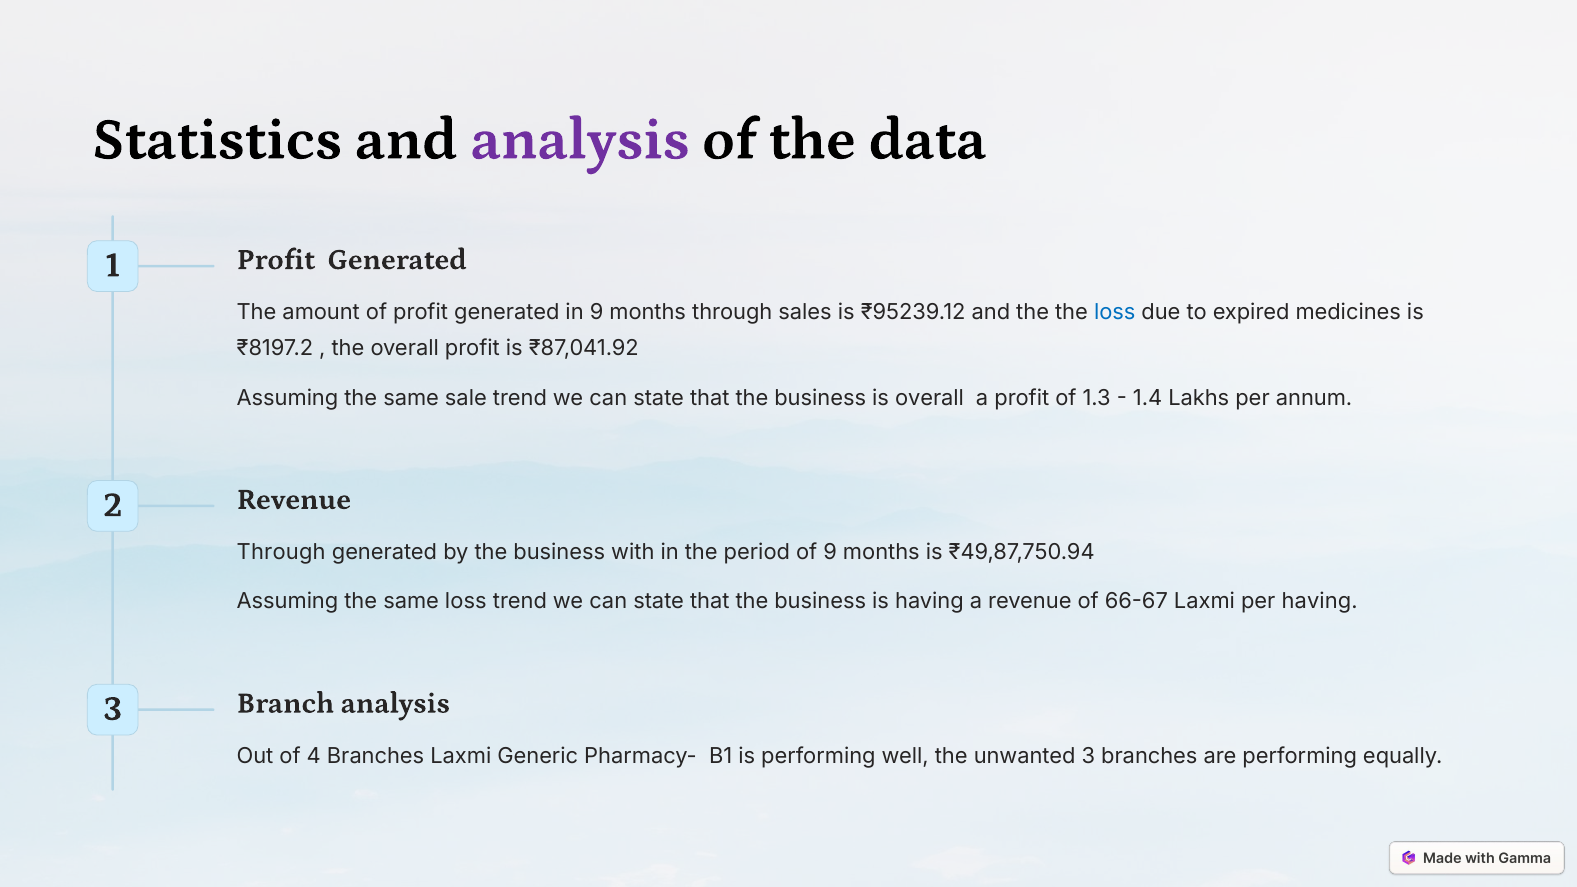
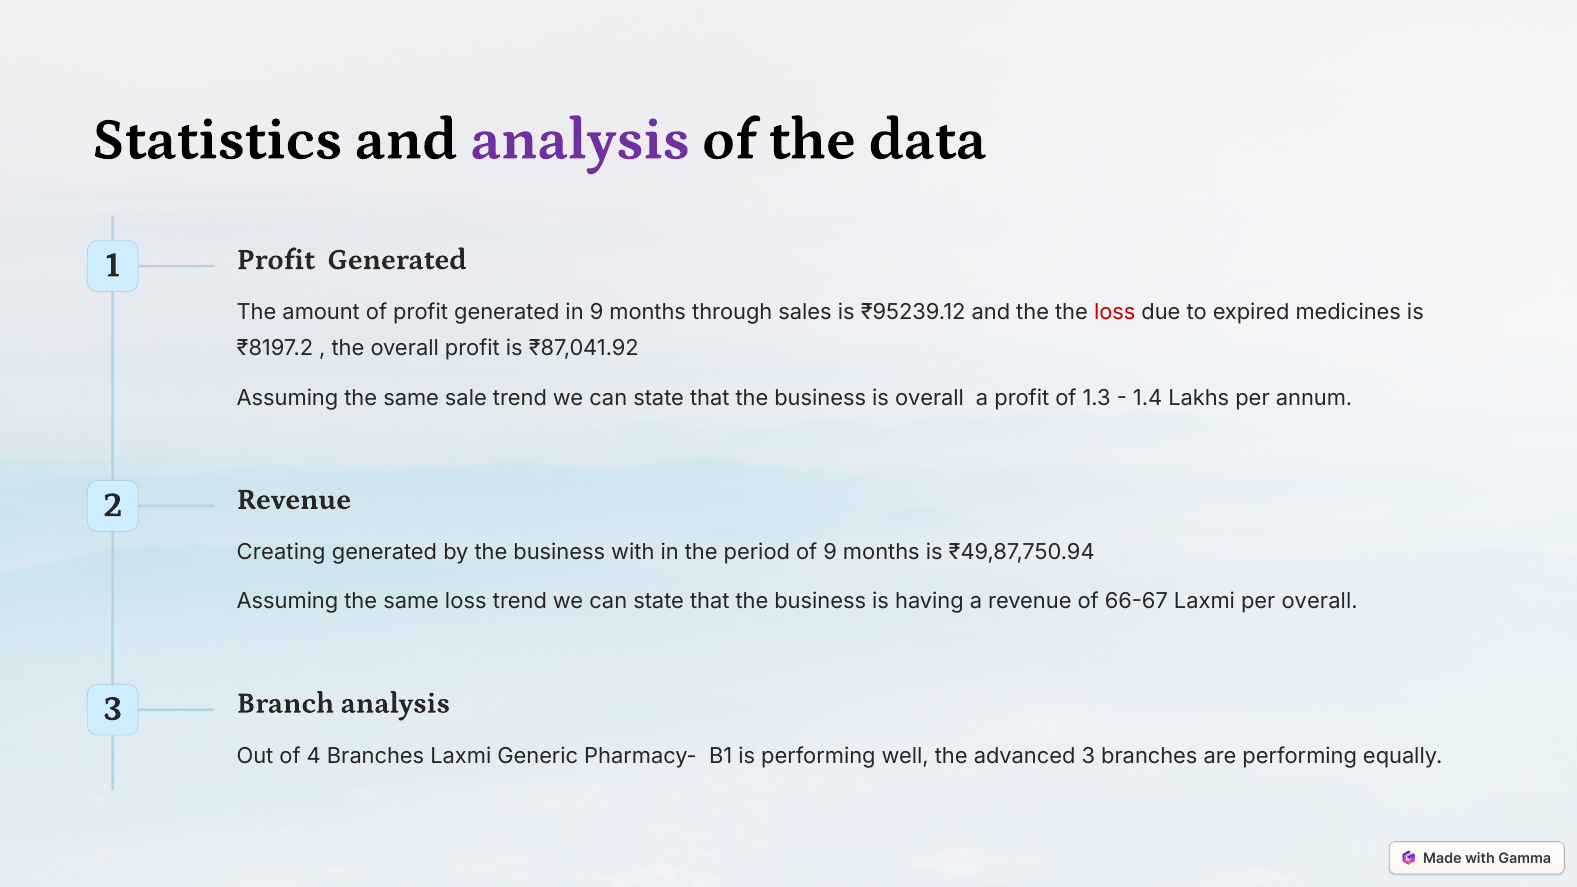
loss colour: blue -> red (1115, 312)
Through: Through -> Creating (281, 552)
per having: having -> overall (1320, 602)
unwanted: unwanted -> advanced (1025, 756)
